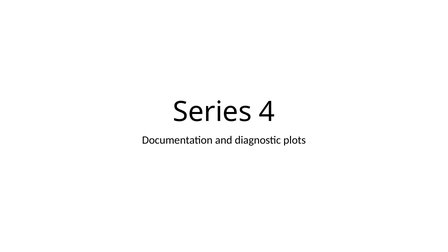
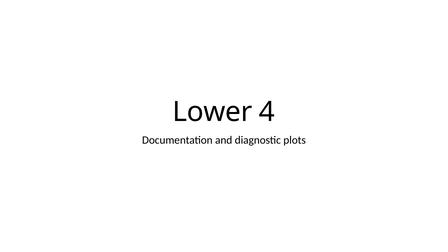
Series: Series -> Lower (212, 112)
